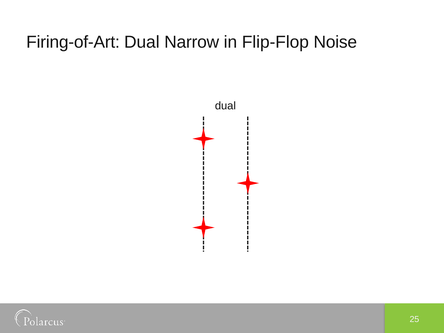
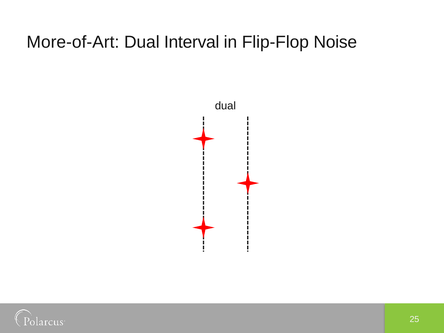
Firing-of-Art: Firing-of-Art -> More-of-Art (73, 42)
Narrow: Narrow -> Interval (192, 42)
